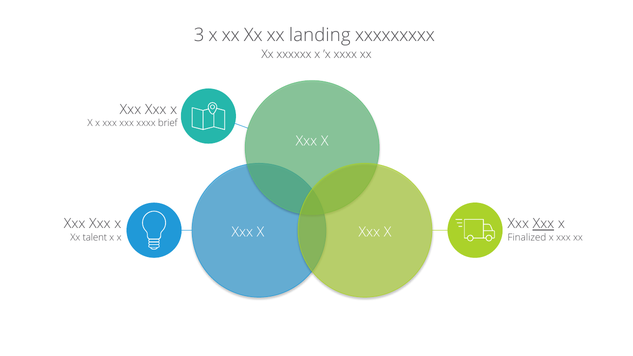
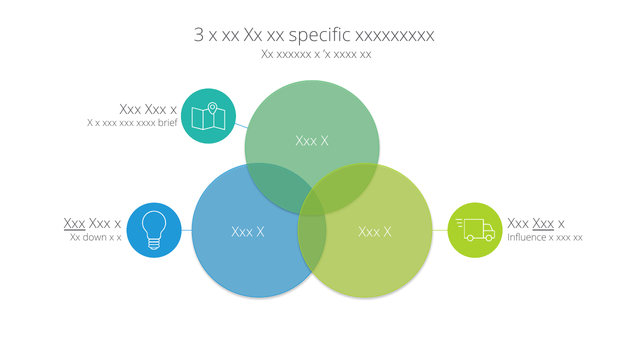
landing: landing -> specific (320, 35)
Xxx underline: none -> present (75, 224)
talent: talent -> down (95, 237)
Finalized: Finalized -> Influence (527, 237)
